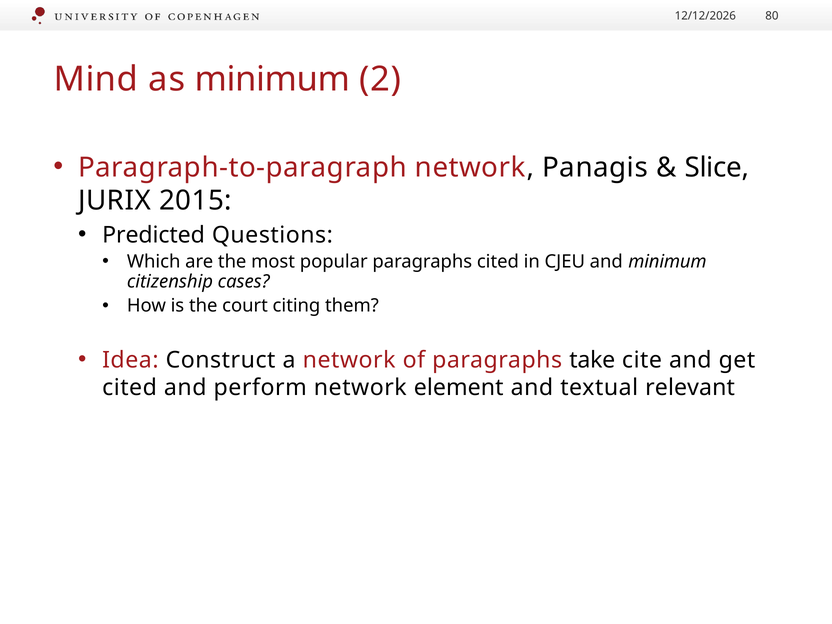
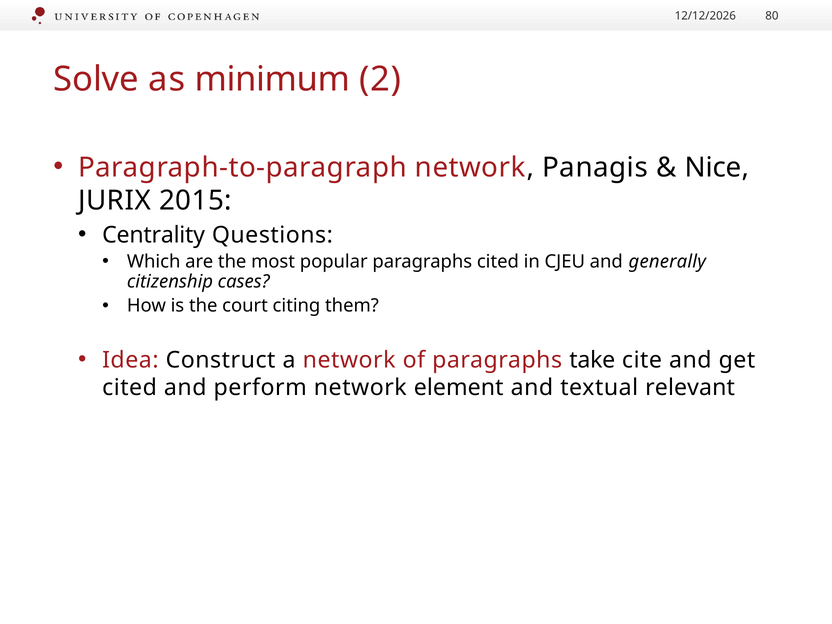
Mind: Mind -> Solve (96, 80)
Slice: Slice -> Nice (717, 167)
Predicted: Predicted -> Centrality (154, 235)
and minimum: minimum -> generally (667, 262)
